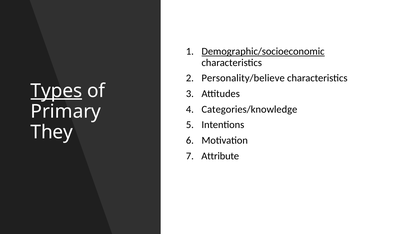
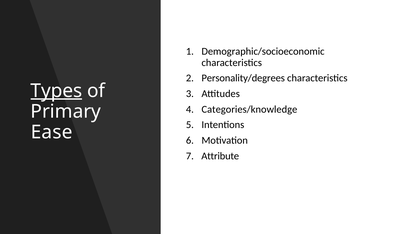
Demographic/socioeconomic underline: present -> none (263, 51)
Personality/believe: Personality/believe -> Personality/degrees (243, 78)
They: They -> Ease (52, 132)
